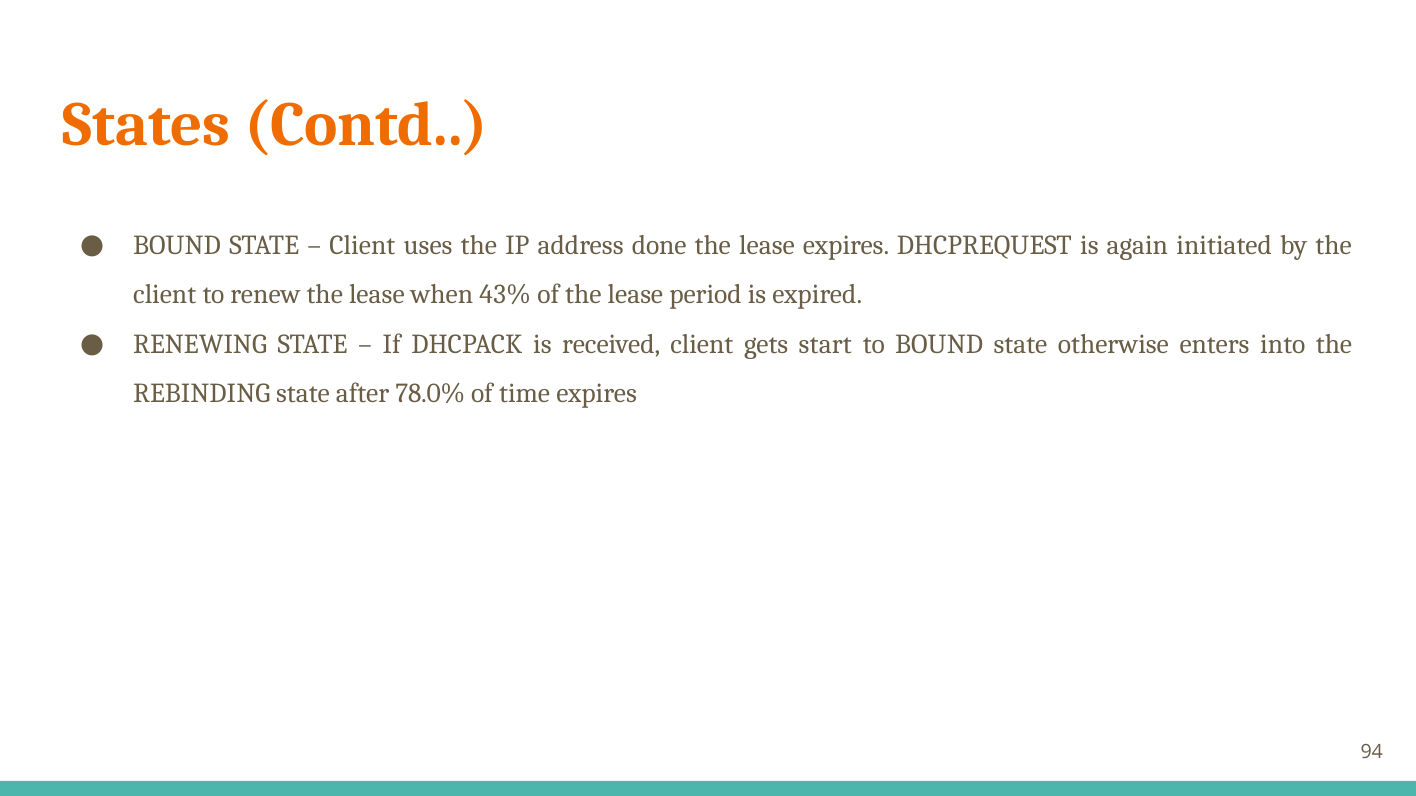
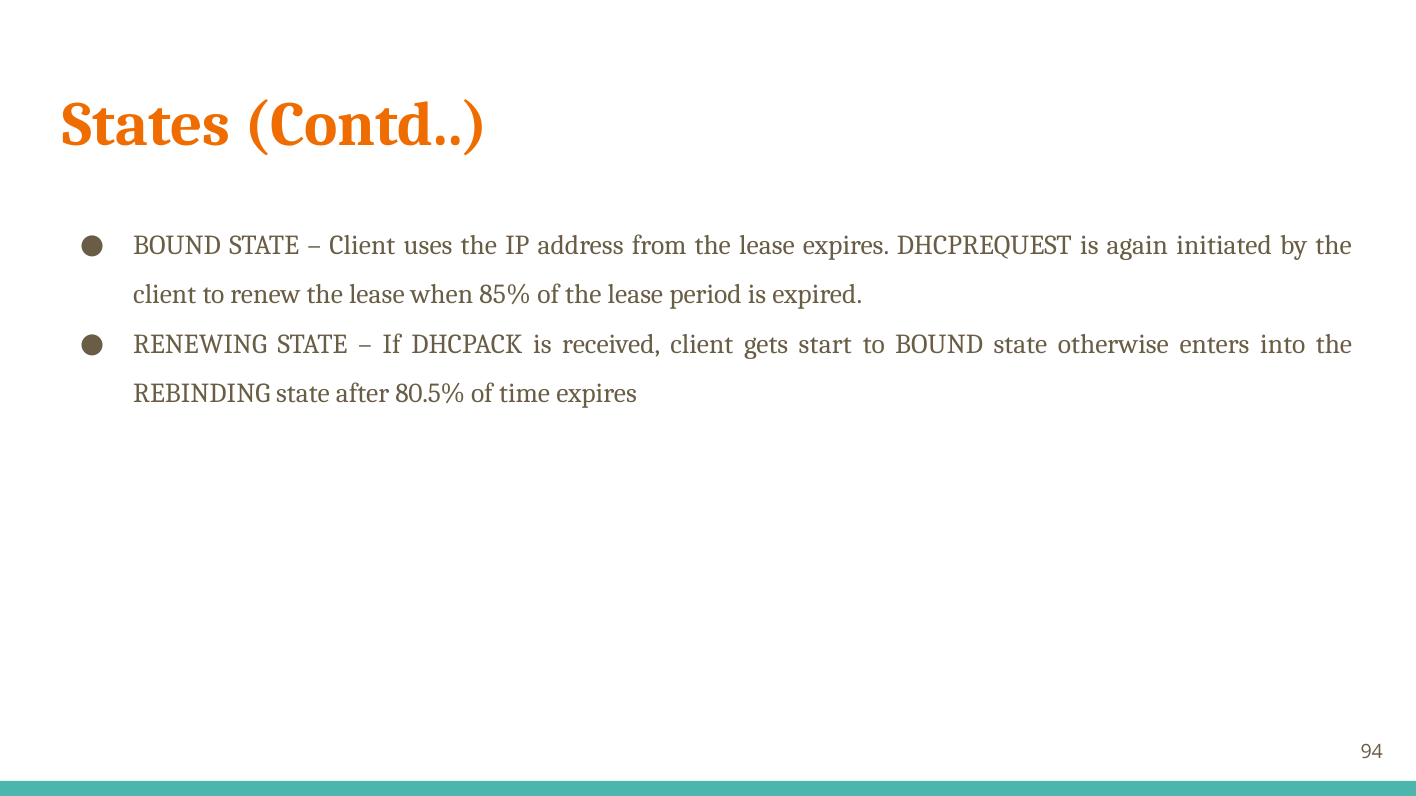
done: done -> from (659, 245)
43%: 43% -> 85% (505, 295)
78.0%: 78.0% -> 80.5% (430, 394)
